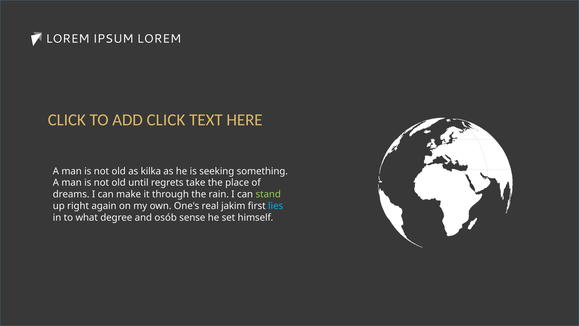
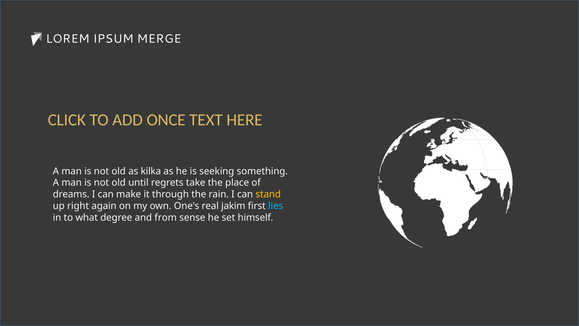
IPSUM LOREM: LOREM -> MERGE (159, 39)
ADD CLICK: CLICK -> ONCE (166, 120)
stand colour: light green -> yellow (268, 194)
osób: osób -> from (166, 217)
